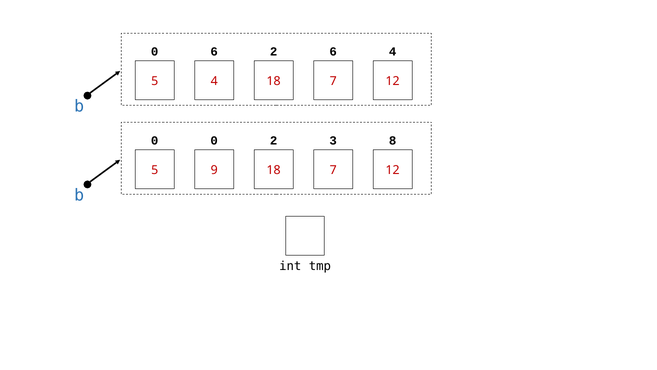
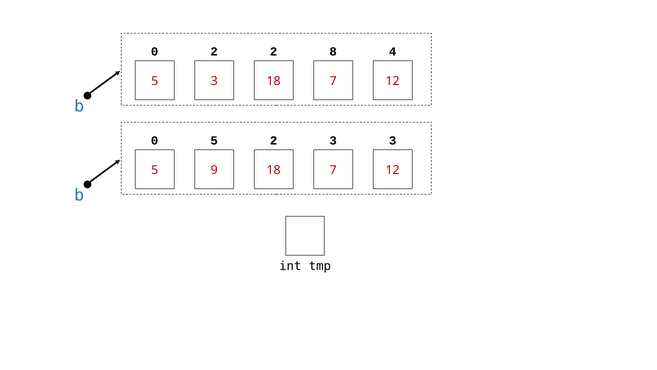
0 6: 6 -> 2 (214, 52)
2 6: 6 -> 8 (333, 52)
5 4: 4 -> 3 (214, 81)
0 0: 0 -> 5 (214, 140)
3 8: 8 -> 3 (393, 140)
